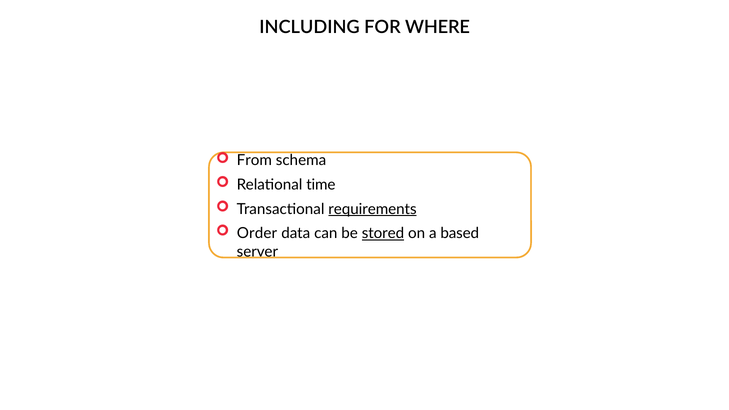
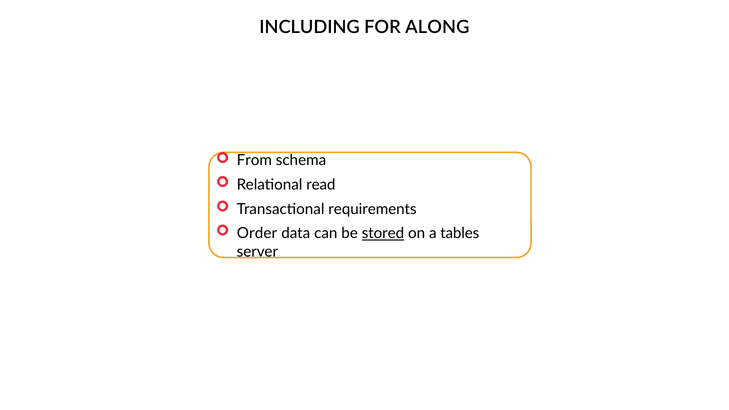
WHERE: WHERE -> ALONG (437, 27)
time: time -> read (321, 185)
requirements underline: present -> none (372, 209)
based: based -> tables (460, 233)
